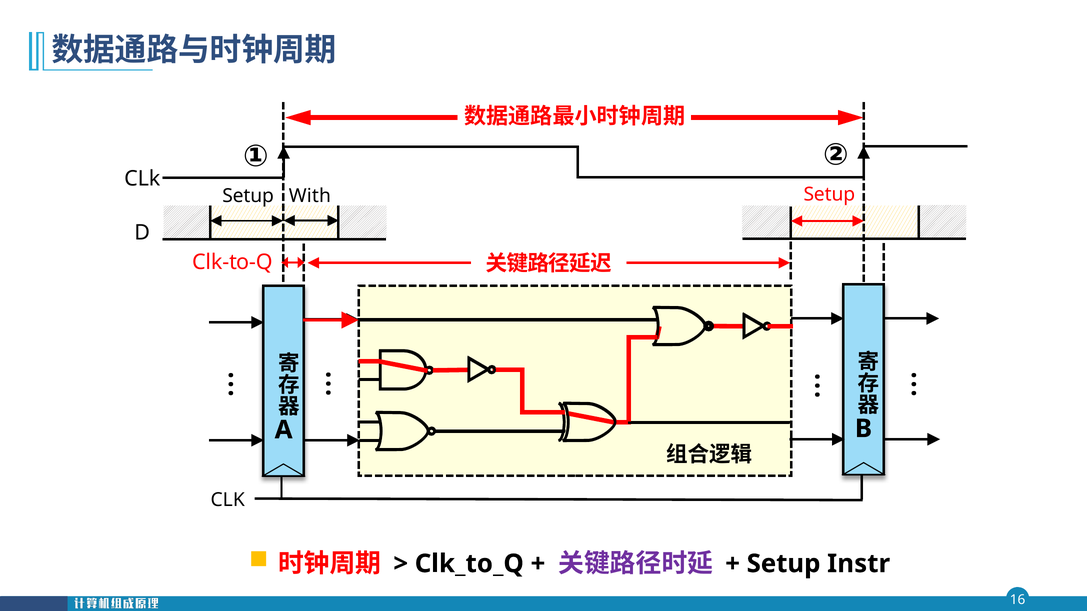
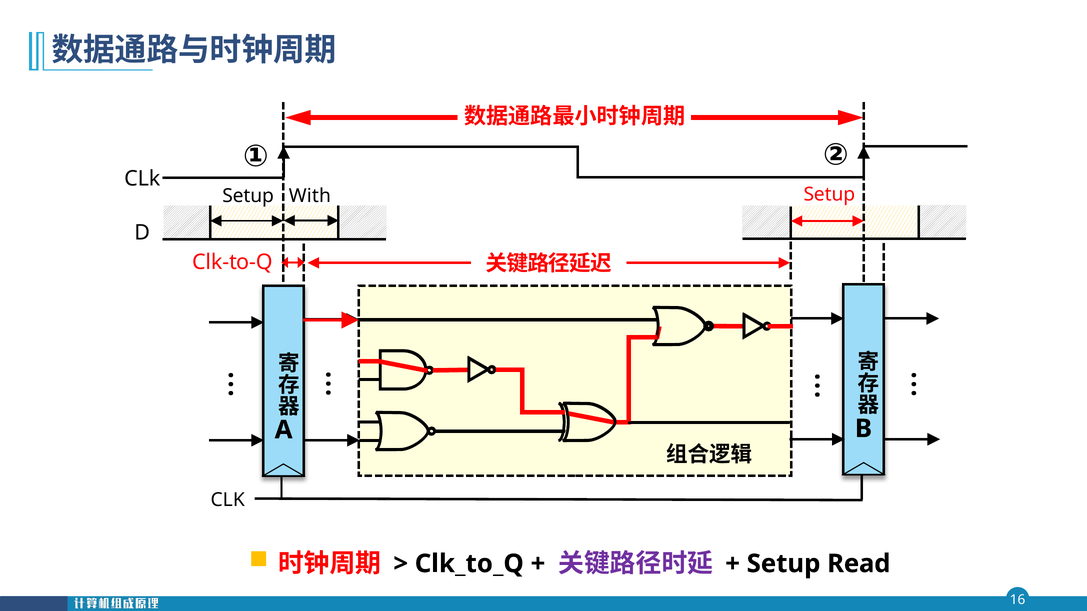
Instr: Instr -> Read (859, 564)
